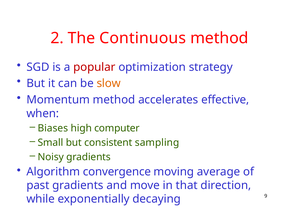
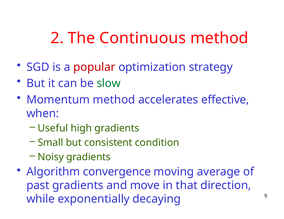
slow colour: orange -> green (109, 83)
Biases: Biases -> Useful (53, 129)
high computer: computer -> gradients (117, 129)
sampling: sampling -> condition (157, 143)
